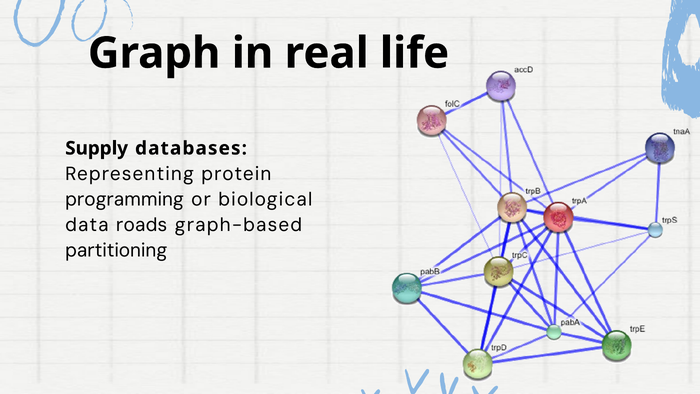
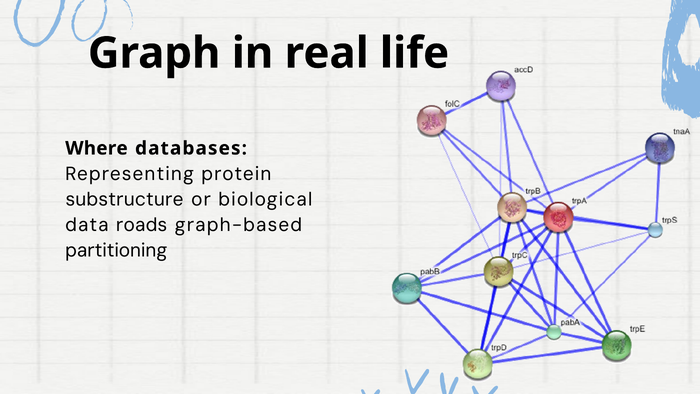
Supply: Supply -> Where (96, 148)
programming: programming -> substructure (124, 199)
